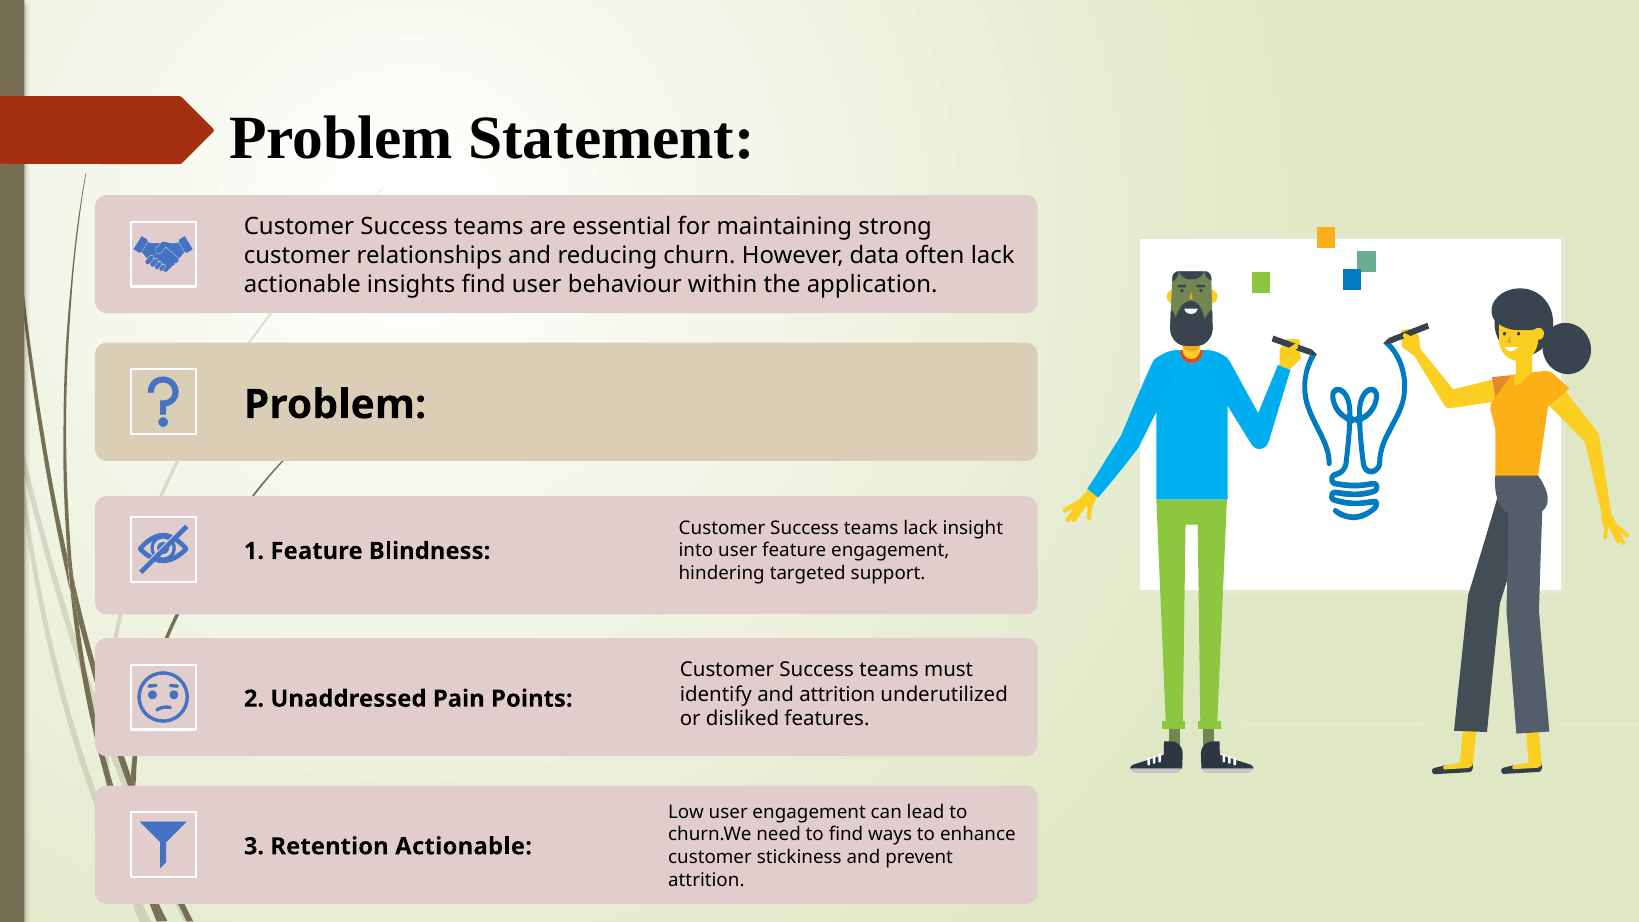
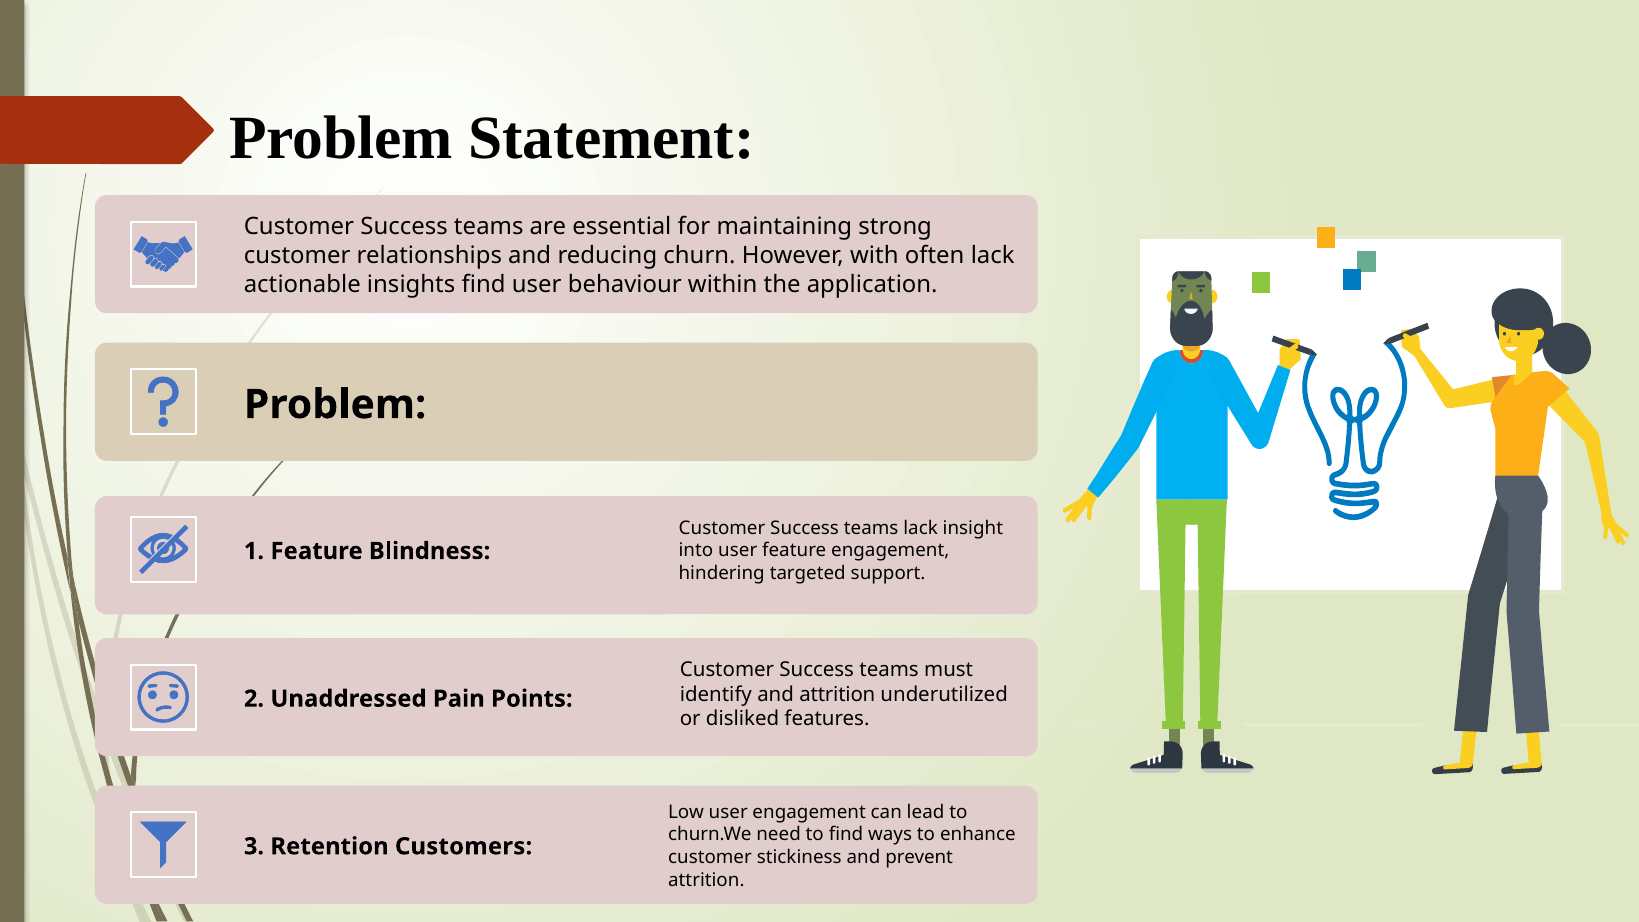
data: data -> with (874, 256)
Retention Actionable: Actionable -> Customers (464, 846)
